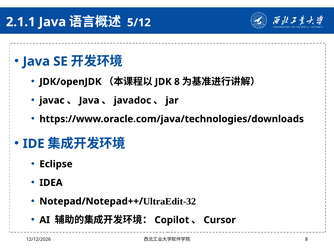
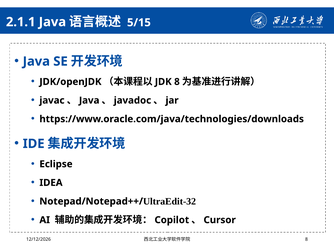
5/12: 5/12 -> 5/15 (139, 23)
